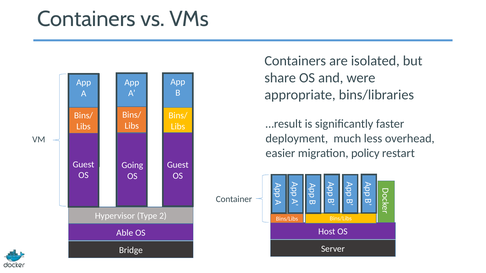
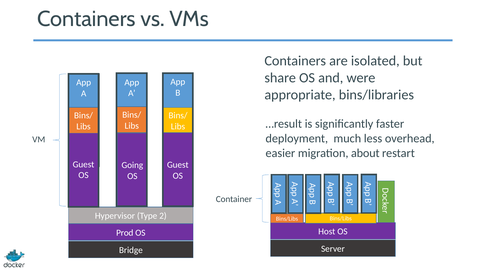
policy: policy -> about (365, 153)
Able: Able -> Prod (125, 233)
